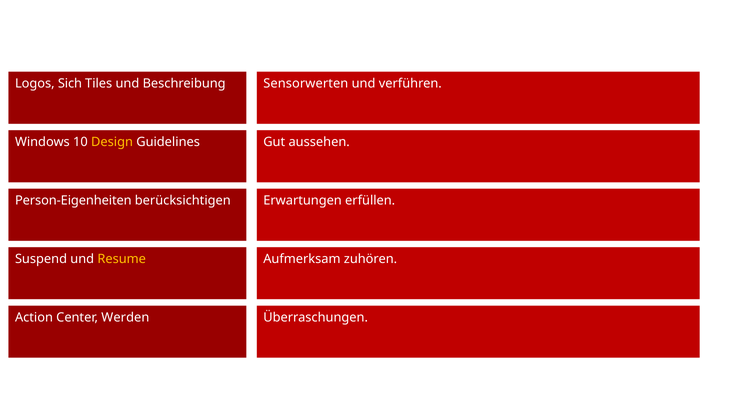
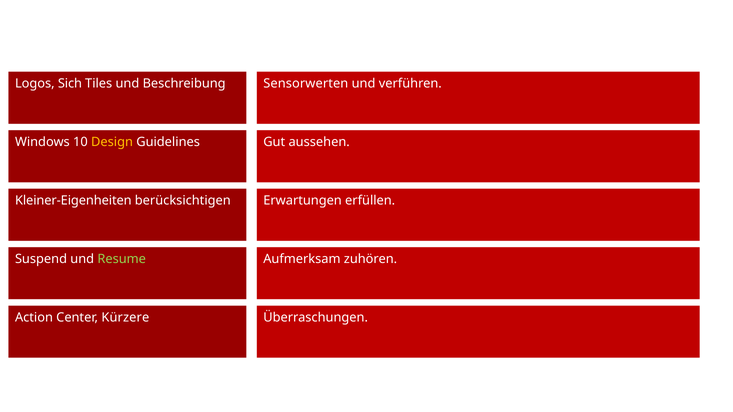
Person-Eigenheiten: Person-Eigenheiten -> Kleiner-Eigenheiten (73, 201)
Resume colour: yellow -> light green (122, 259)
Werden: Werden -> Kürzere (125, 318)
